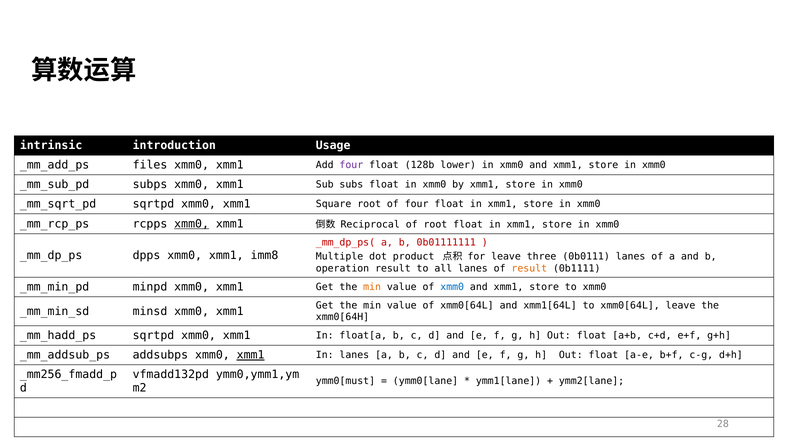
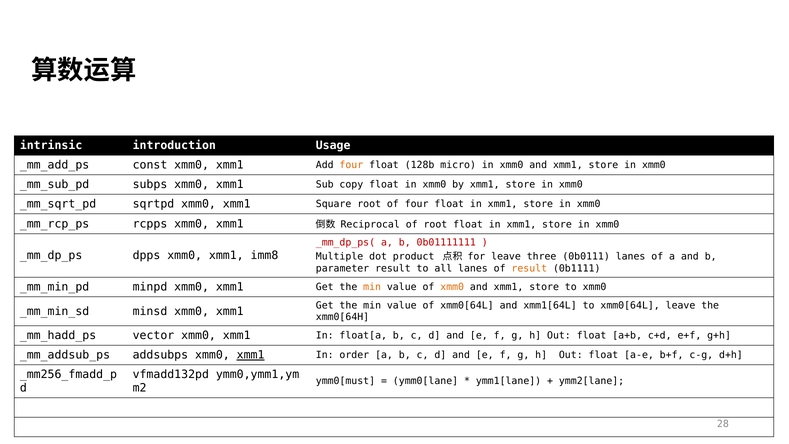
files: files -> const (150, 165)
four colour: purple -> orange (351, 165)
lower: lower -> micro (458, 165)
subs: subs -> copy (351, 184)
xmm0 underline: present -> none (192, 224)
operation: operation -> parameter (342, 268)
xmm0 colour: blue -> orange (452, 287)
sqrtpd: sqrtpd -> vector (153, 335)
In lanes: lanes -> order (354, 355)
